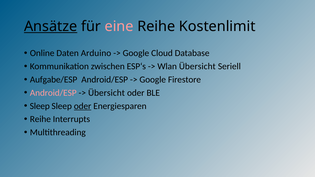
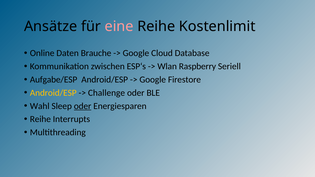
Ansätze underline: present -> none (51, 26)
Arduino: Arduino -> Brauche (96, 53)
Wlan Übersicht: Übersicht -> Raspberry (197, 66)
Android/ESP colour: pink -> yellow (53, 93)
Übersicht: Übersicht -> Challenge (107, 93)
Sleep: Sleep -> Wahl (40, 106)
